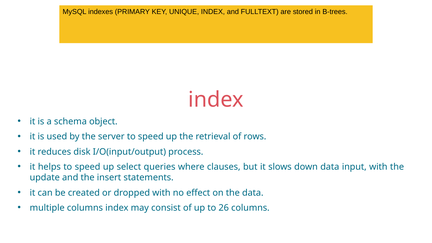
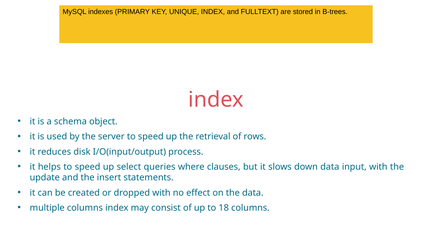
26: 26 -> 18 (224, 208)
